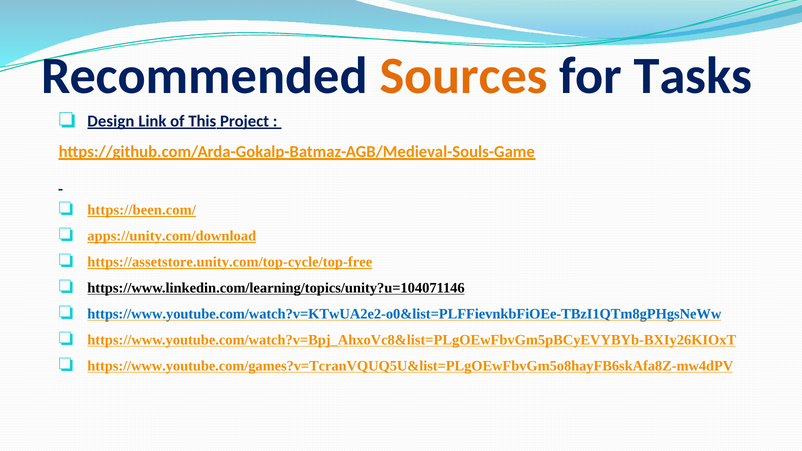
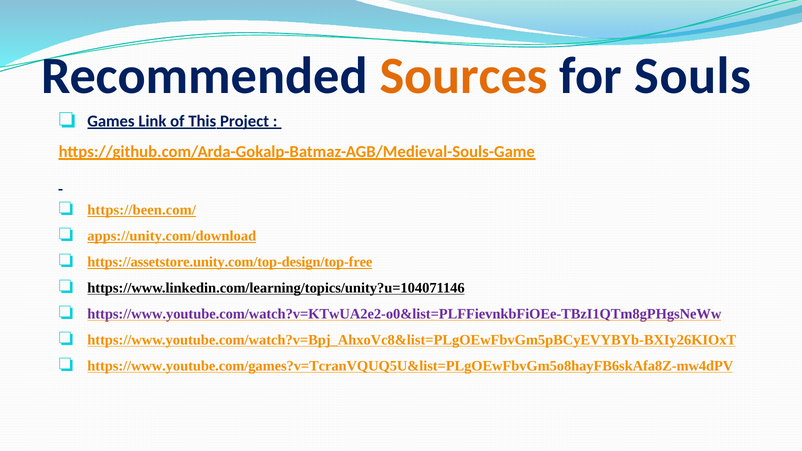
Tasks: Tasks -> Souls (693, 76)
Design: Design -> Games (111, 121)
https://assetstore.unity.com/top-cycle/top-free: https://assetstore.unity.com/top-cycle/top-free -> https://assetstore.unity.com/top-design/top-free (230, 262)
https://www.youtube.com/watch?v=KTwUA2e2-o0&list=PLFFievnkbFiOEe-TBzI1QTm8gPHgsNeWw colour: blue -> purple (404, 314)
